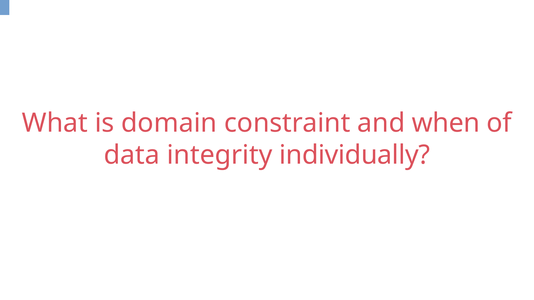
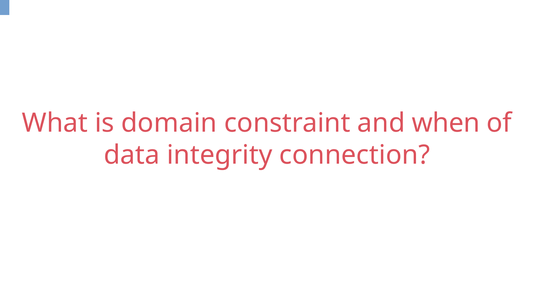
individually: individually -> connection (355, 155)
